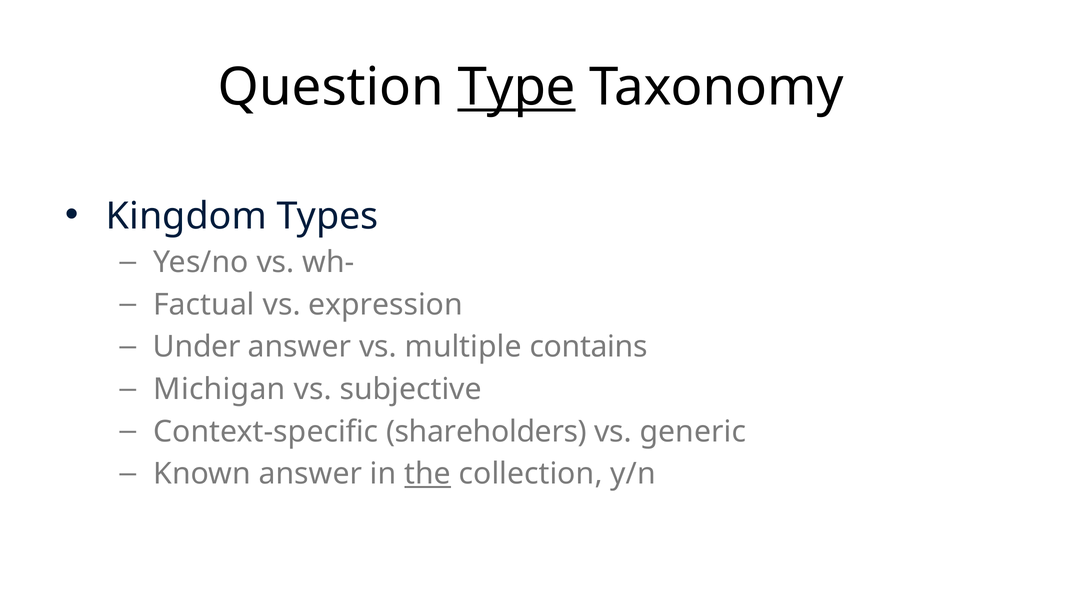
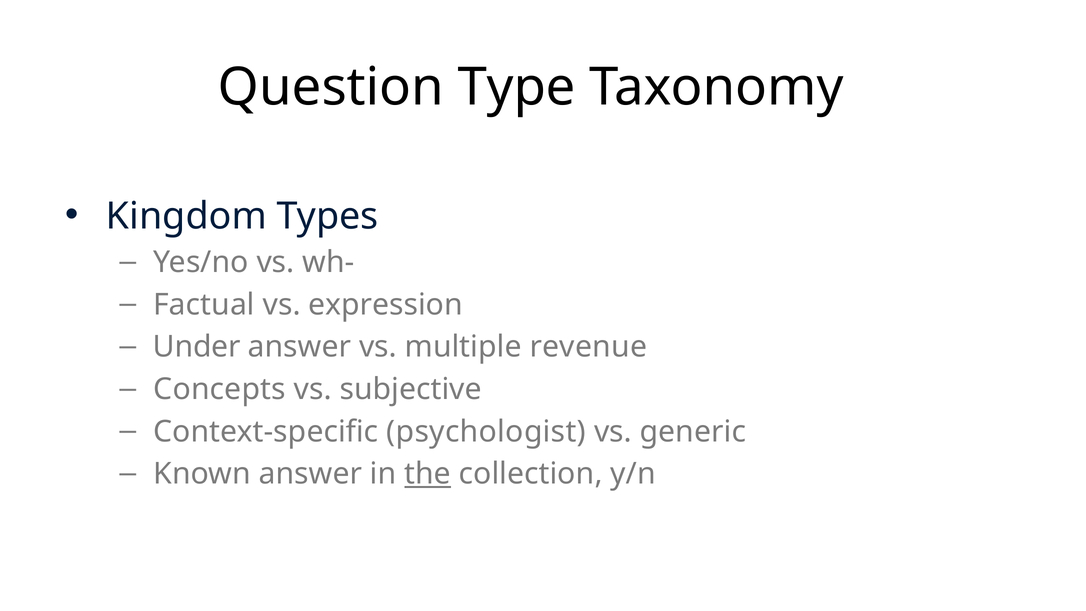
Type underline: present -> none (517, 87)
contains: contains -> revenue (588, 347)
Michigan: Michigan -> Concepts (220, 389)
shareholders: shareholders -> psychologist (486, 432)
